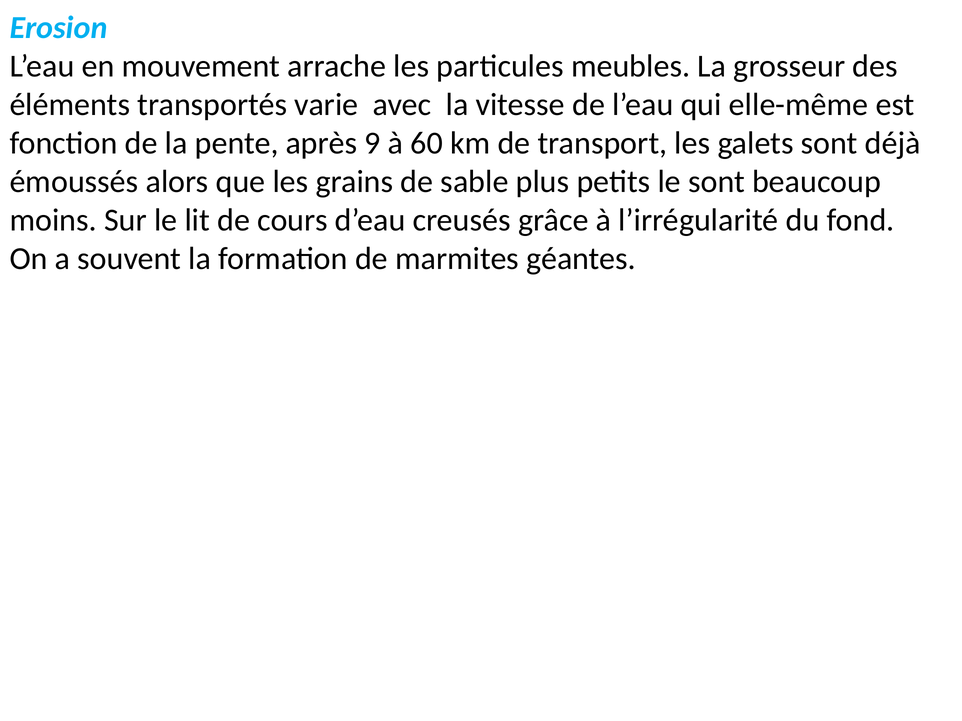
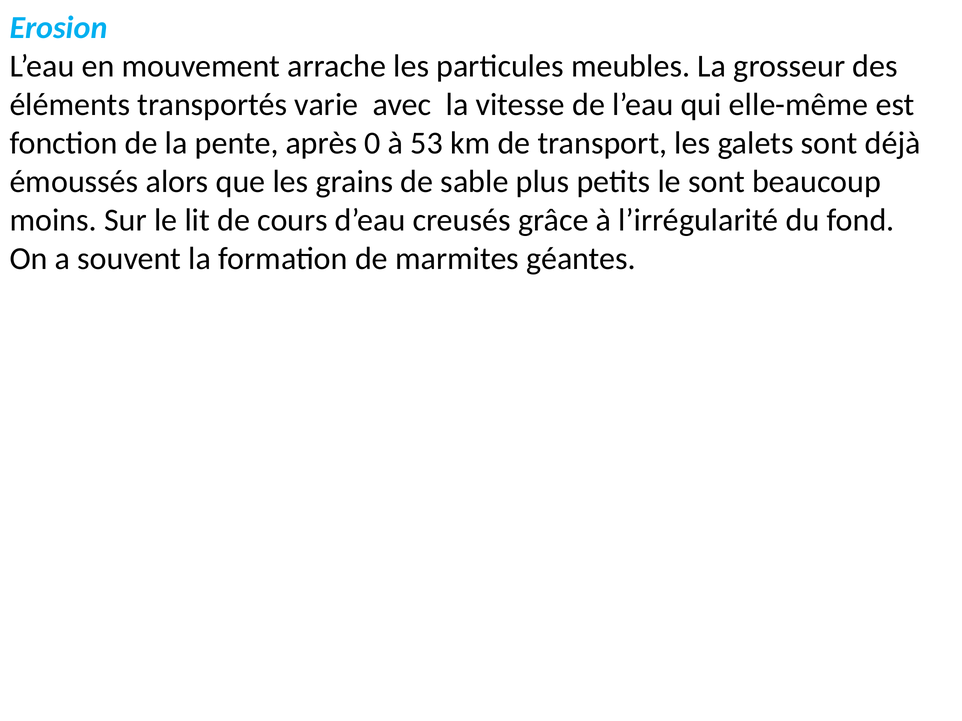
9: 9 -> 0 (372, 143)
60: 60 -> 53 (427, 143)
